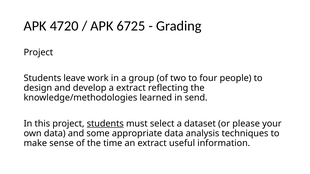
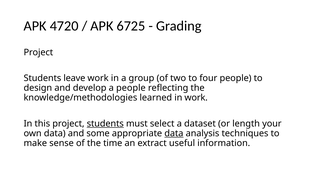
a extract: extract -> people (131, 88)
in send: send -> work (196, 98)
please: please -> length (246, 124)
data underline: none -> present (174, 134)
